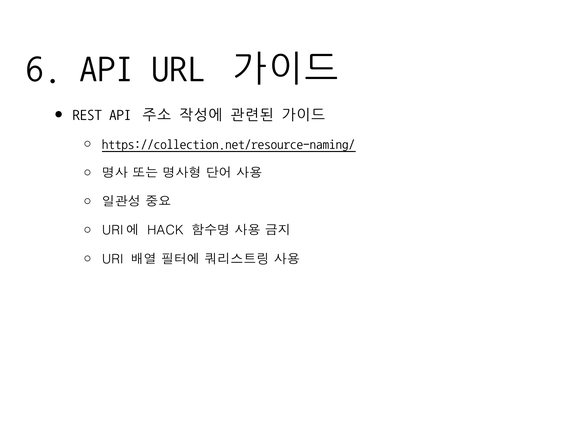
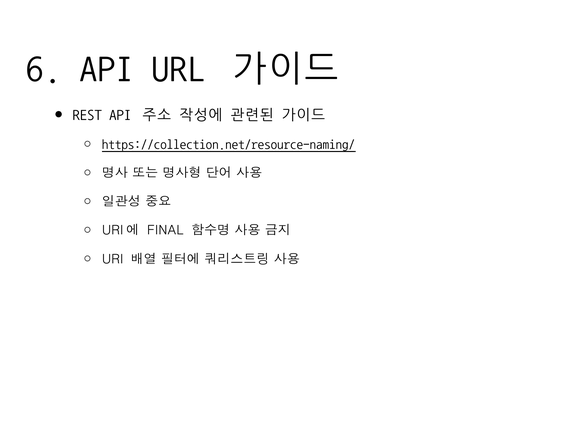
HACK: HACK -> FINAL (165, 230)
